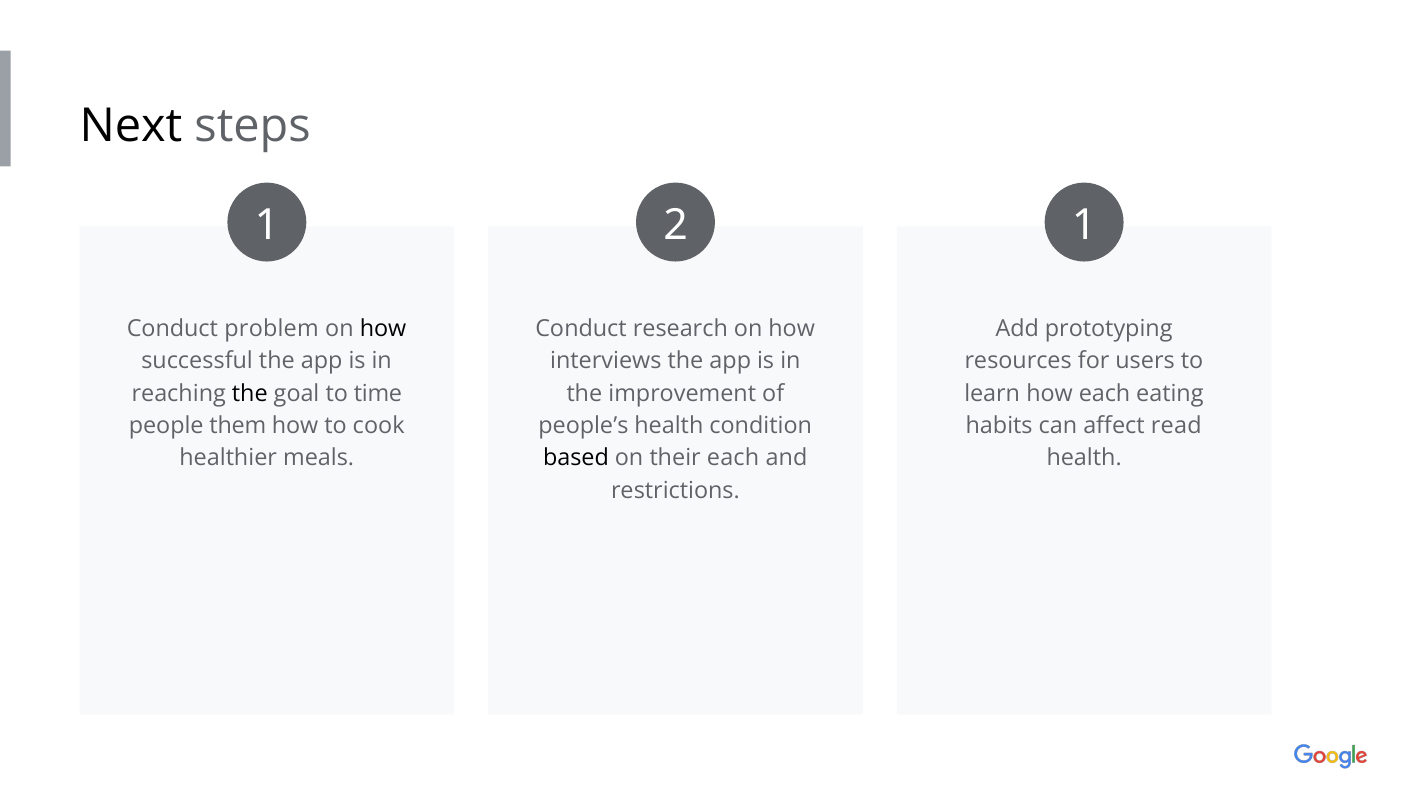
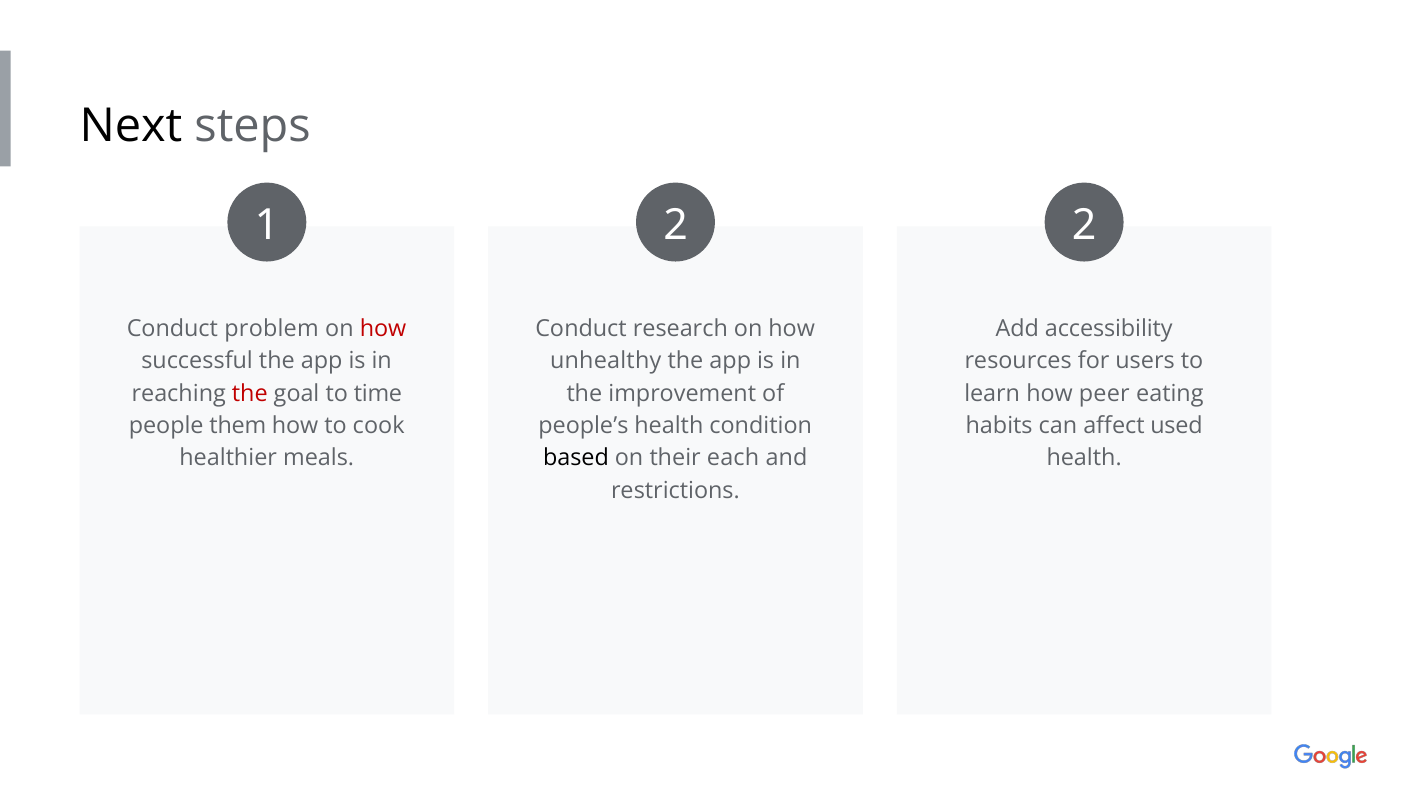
2 1: 1 -> 2 (1084, 225)
how colour: black -> red (383, 329)
prototyping: prototyping -> accessibility (1109, 329)
interviews: interviews -> unhealthy (606, 361)
the colour: black -> red (250, 393)
how each: each -> peer (1104, 393)
read: read -> used (1176, 426)
